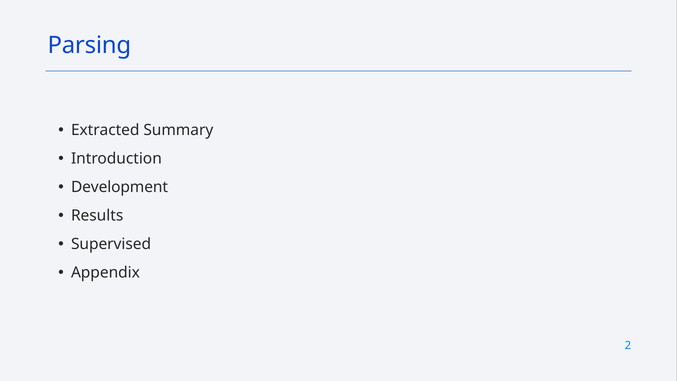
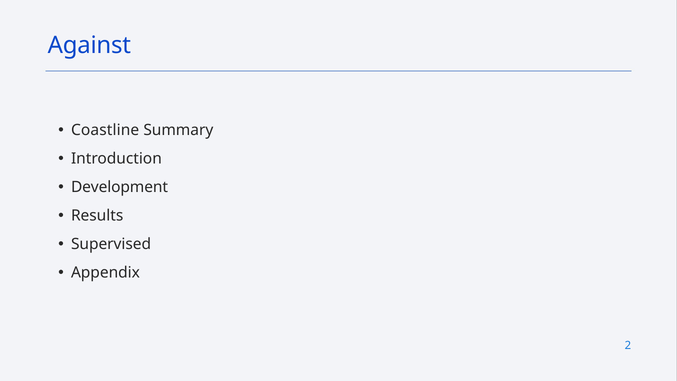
Parsing: Parsing -> Against (89, 45)
Extracted: Extracted -> Coastline (105, 130)
